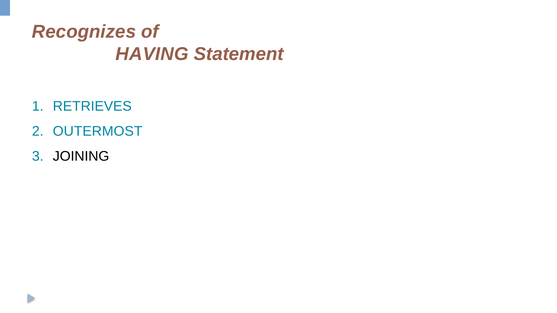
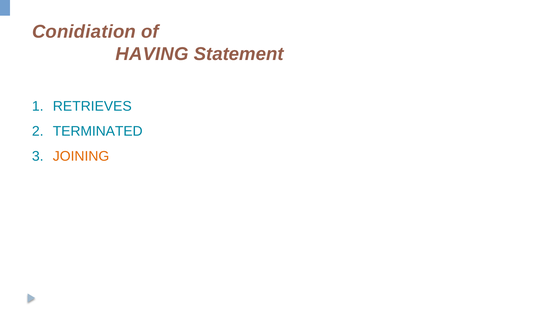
Recognizes: Recognizes -> Conidiation (84, 32)
OUTERMOST: OUTERMOST -> TERMINATED (98, 131)
JOINING colour: black -> orange (81, 156)
